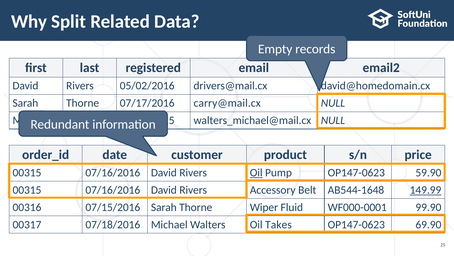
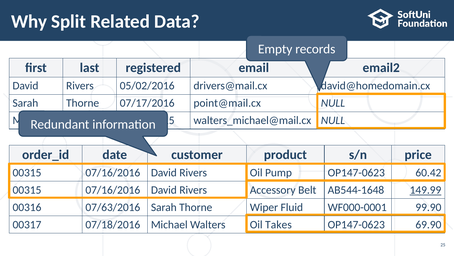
carry@mail.cx: carry@mail.cx -> point@mail.cx (227, 103)
Oil underline: present -> none (256, 172)
59.90: 59.90 -> 60.42 (428, 172)
07/15/2016: 07/15/2016 -> 07/63/2016 (113, 207)
